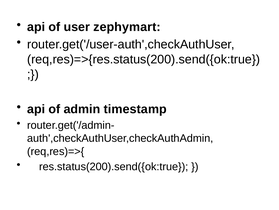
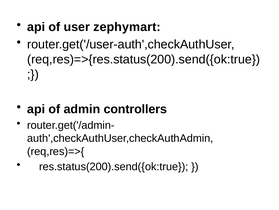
timestamp: timestamp -> controllers (135, 109)
